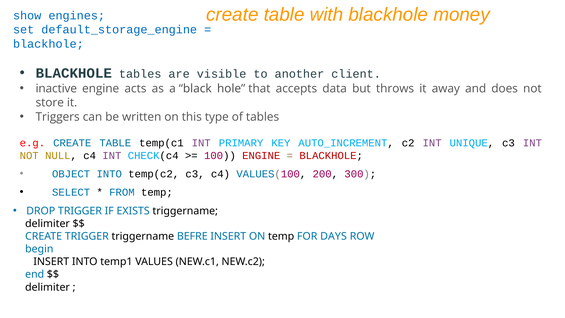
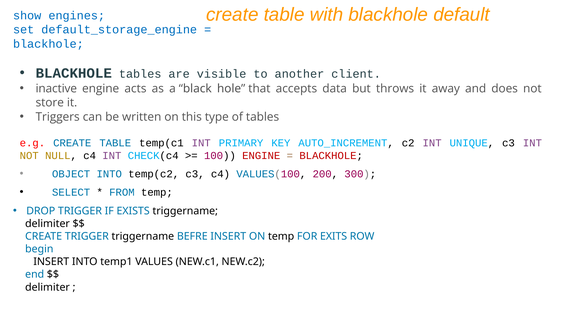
money: money -> default (462, 15)
DAYS: DAYS -> EXITS (334, 236)
